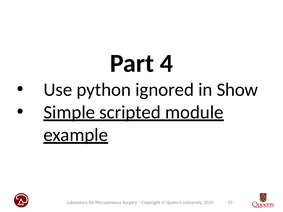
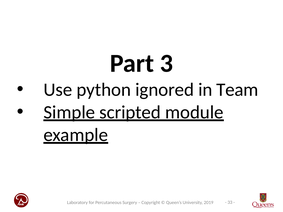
4: 4 -> 3 (166, 63)
Show: Show -> Team (237, 90)
